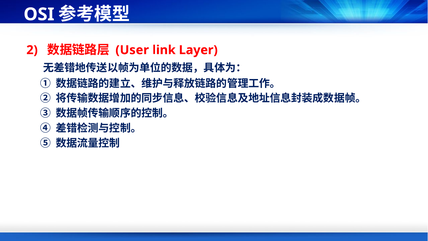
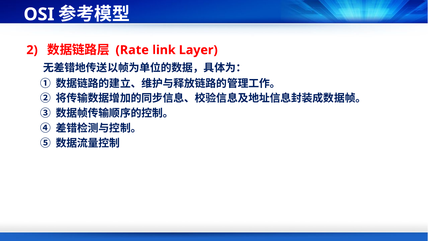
User: User -> Rate (132, 50)
